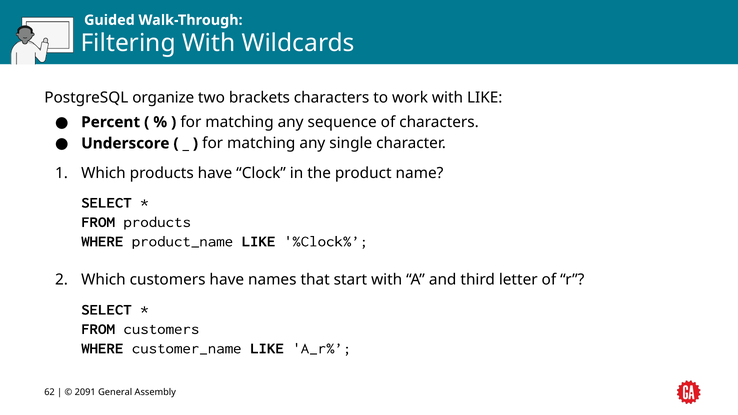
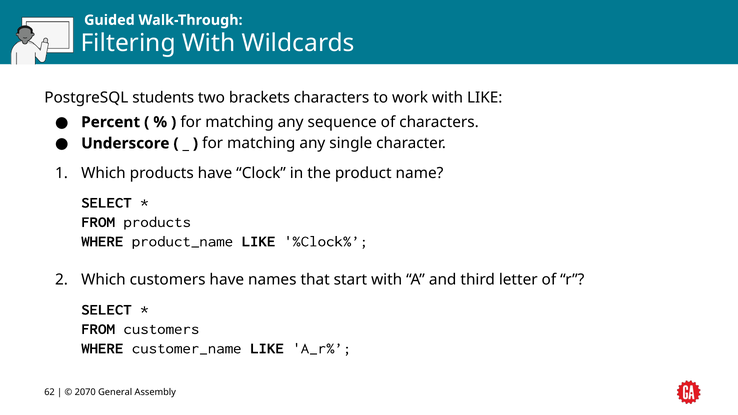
organize: organize -> students (163, 98)
2091: 2091 -> 2070 (85, 392)
